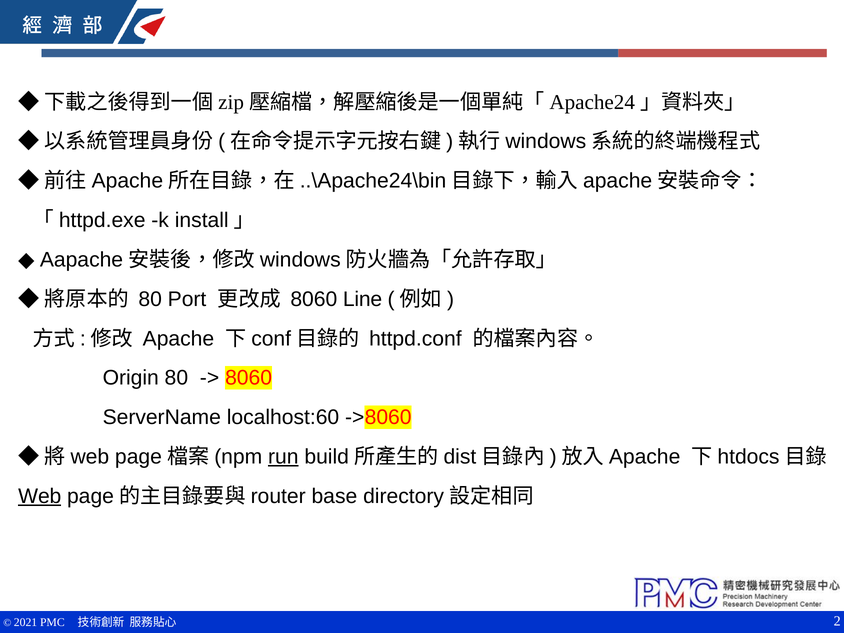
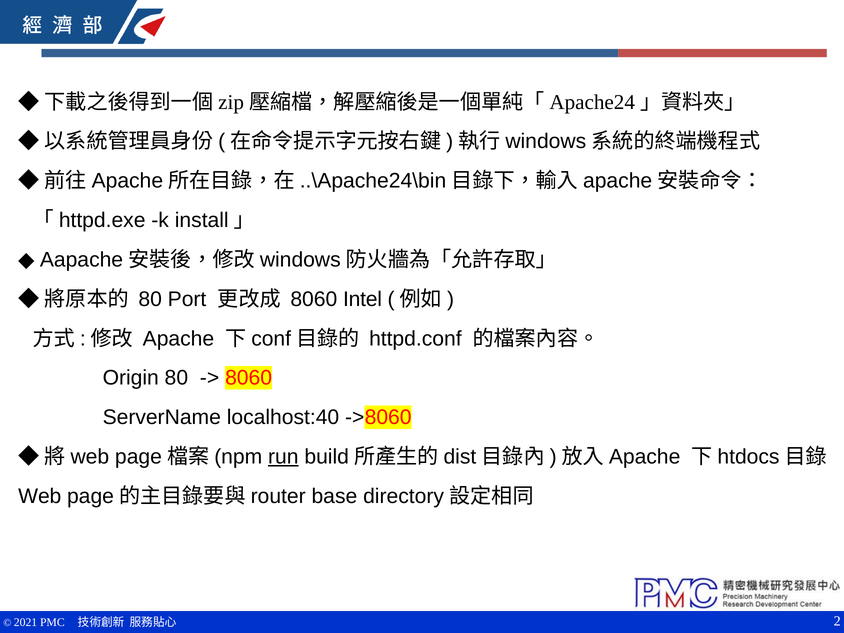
Line: Line -> Intel (363, 299)
localhost:60: localhost:60 -> localhost:40 (283, 417)
Web underline: present -> none (40, 496)
